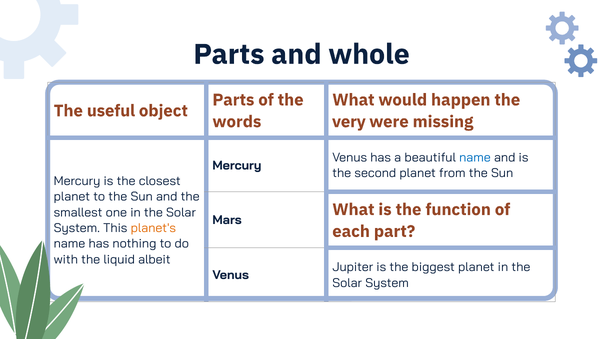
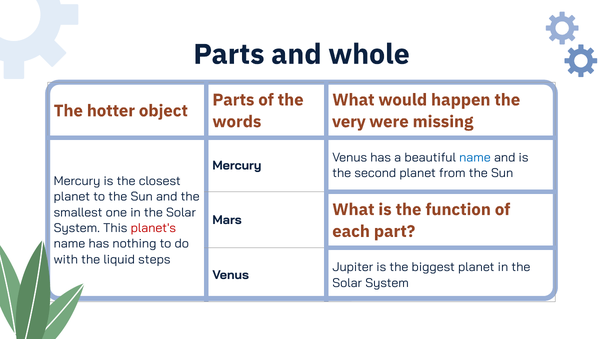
useful: useful -> hotter (111, 111)
planet's colour: orange -> red (153, 228)
albeit: albeit -> steps (154, 260)
